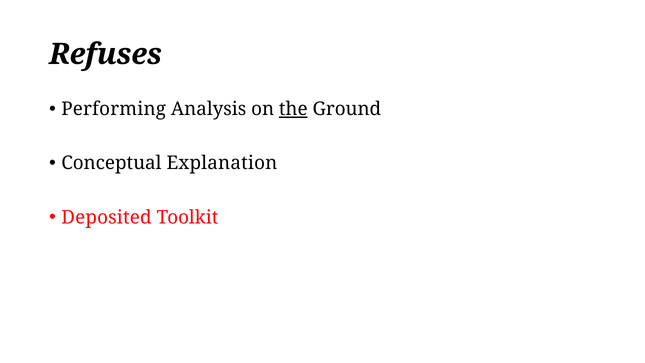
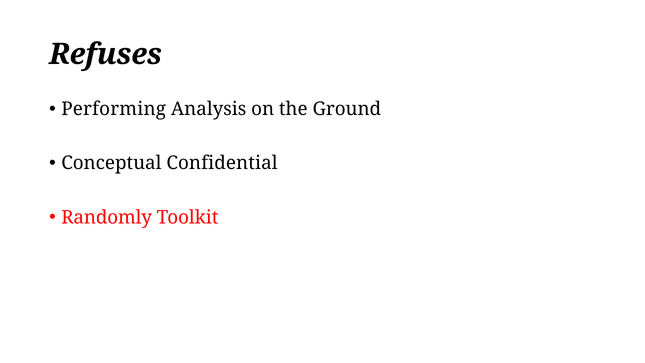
the underline: present -> none (293, 109)
Explanation: Explanation -> Confidential (222, 163)
Deposited: Deposited -> Randomly (107, 217)
